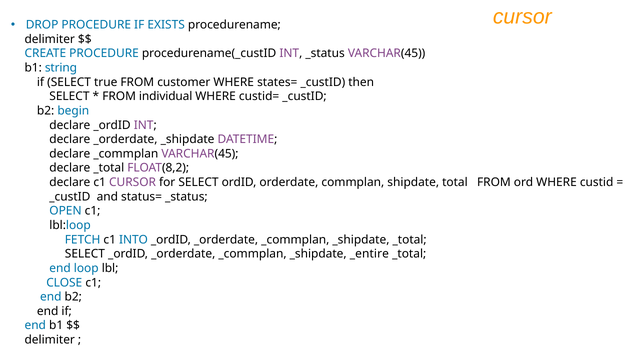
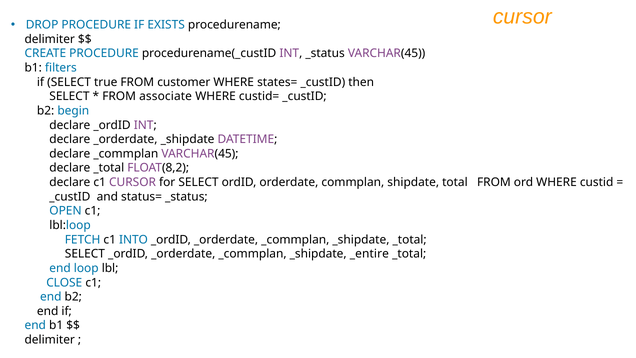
string: string -> filters (61, 68)
individual: individual -> associate (166, 96)
